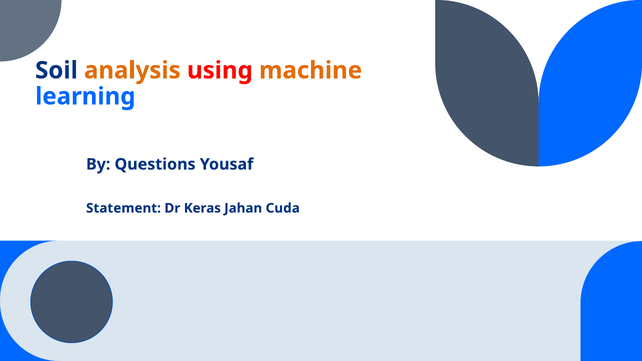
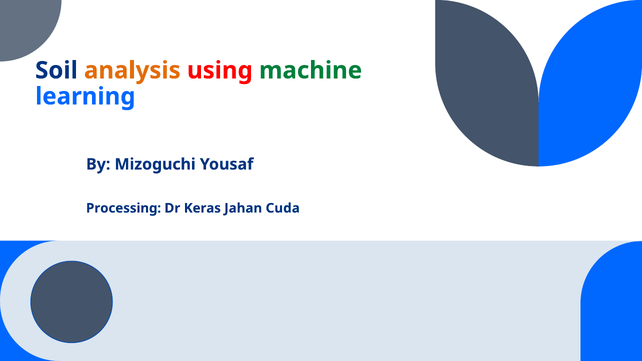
machine colour: orange -> green (311, 70)
Questions: Questions -> Mizoguchi (155, 164)
Statement: Statement -> Processing (124, 208)
